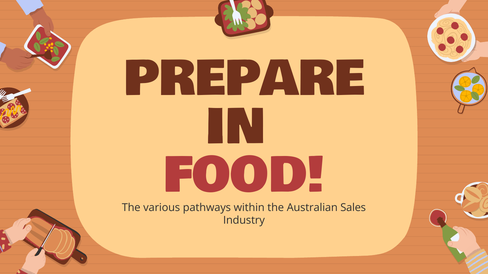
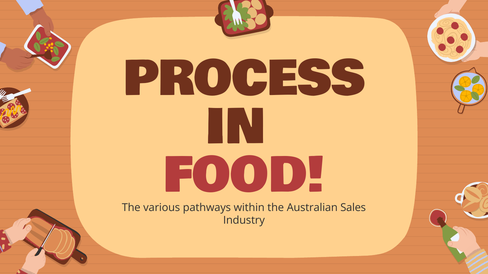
PREPARE: PREPARE -> PROCESS (244, 79)
